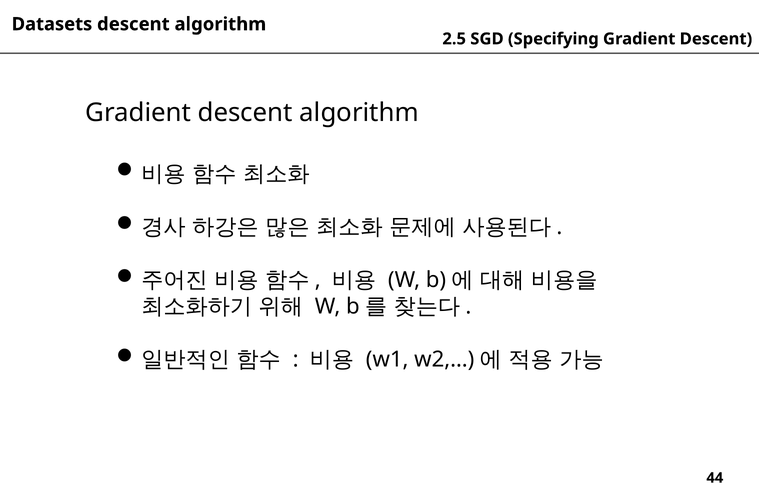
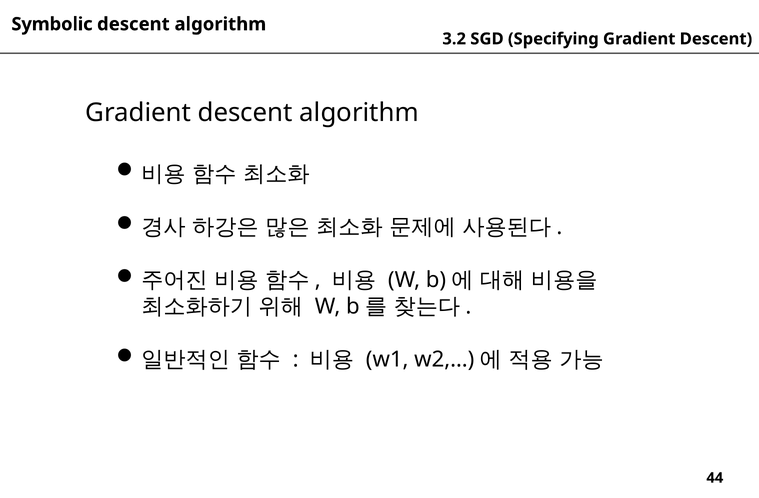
Datasets: Datasets -> Symbolic (52, 24)
2.5: 2.5 -> 3.2 (454, 39)
